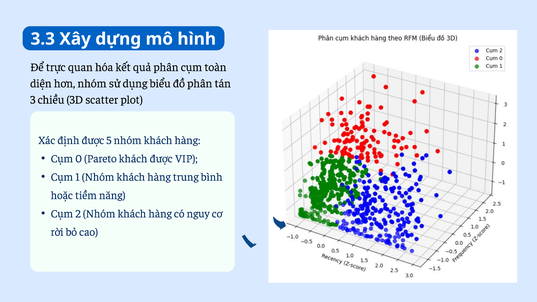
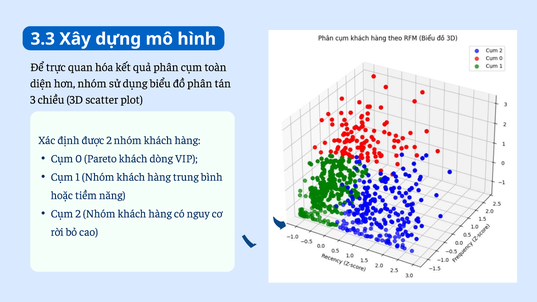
được 5: 5 -> 2 (109, 140)
khách được: được -> dòng (161, 159)
